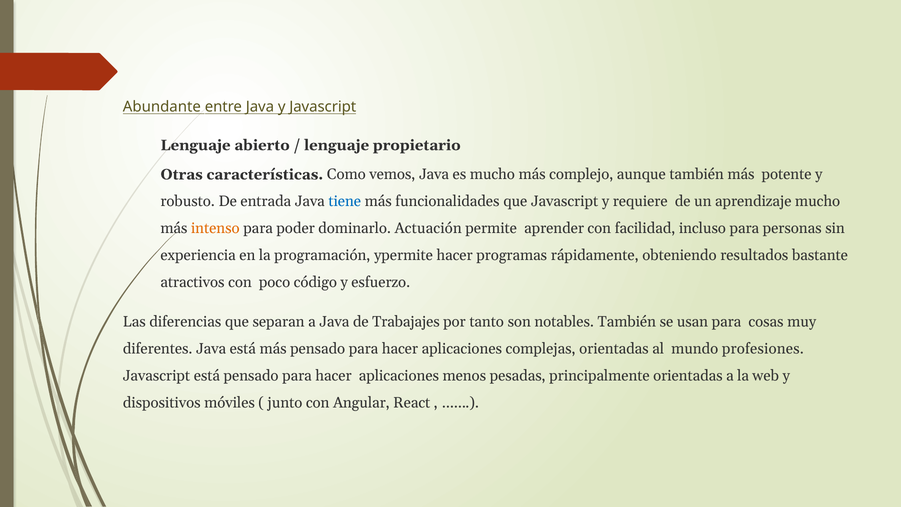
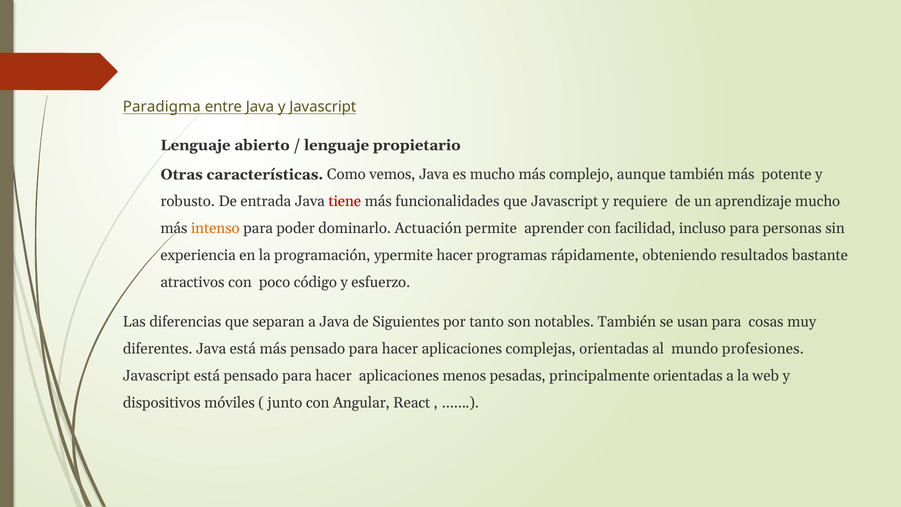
Abundante: Abundante -> Paradigma (162, 107)
tiene colour: blue -> red (345, 201)
Trabajajes: Trabajajes -> Siguientes (406, 322)
